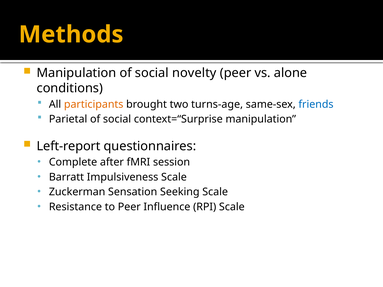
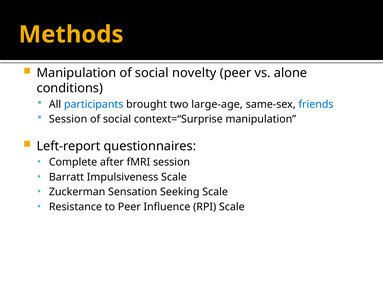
participants colour: orange -> blue (94, 104)
turns-age: turns-age -> large-age (217, 104)
Parietal: Parietal -> Session (68, 119)
